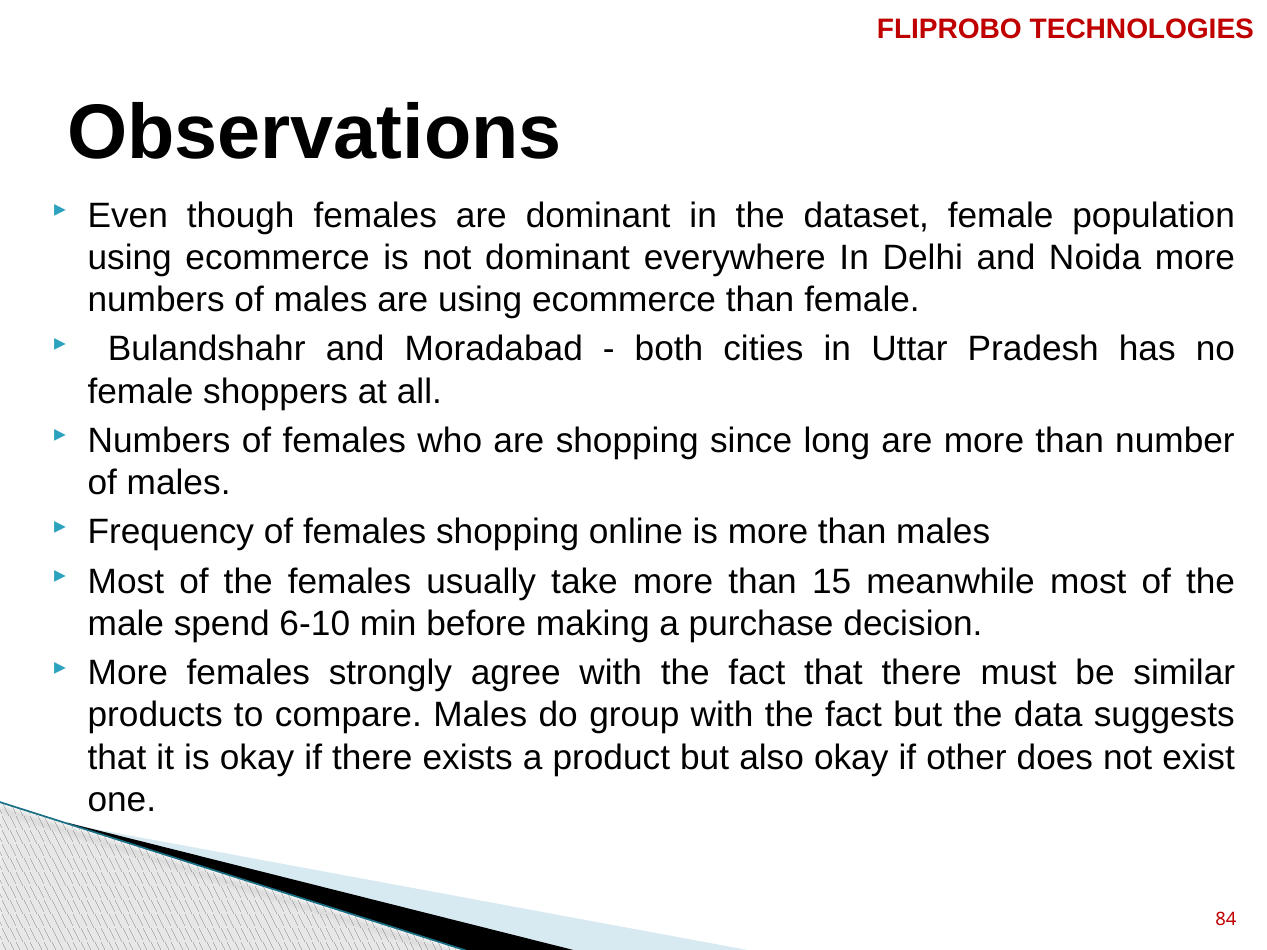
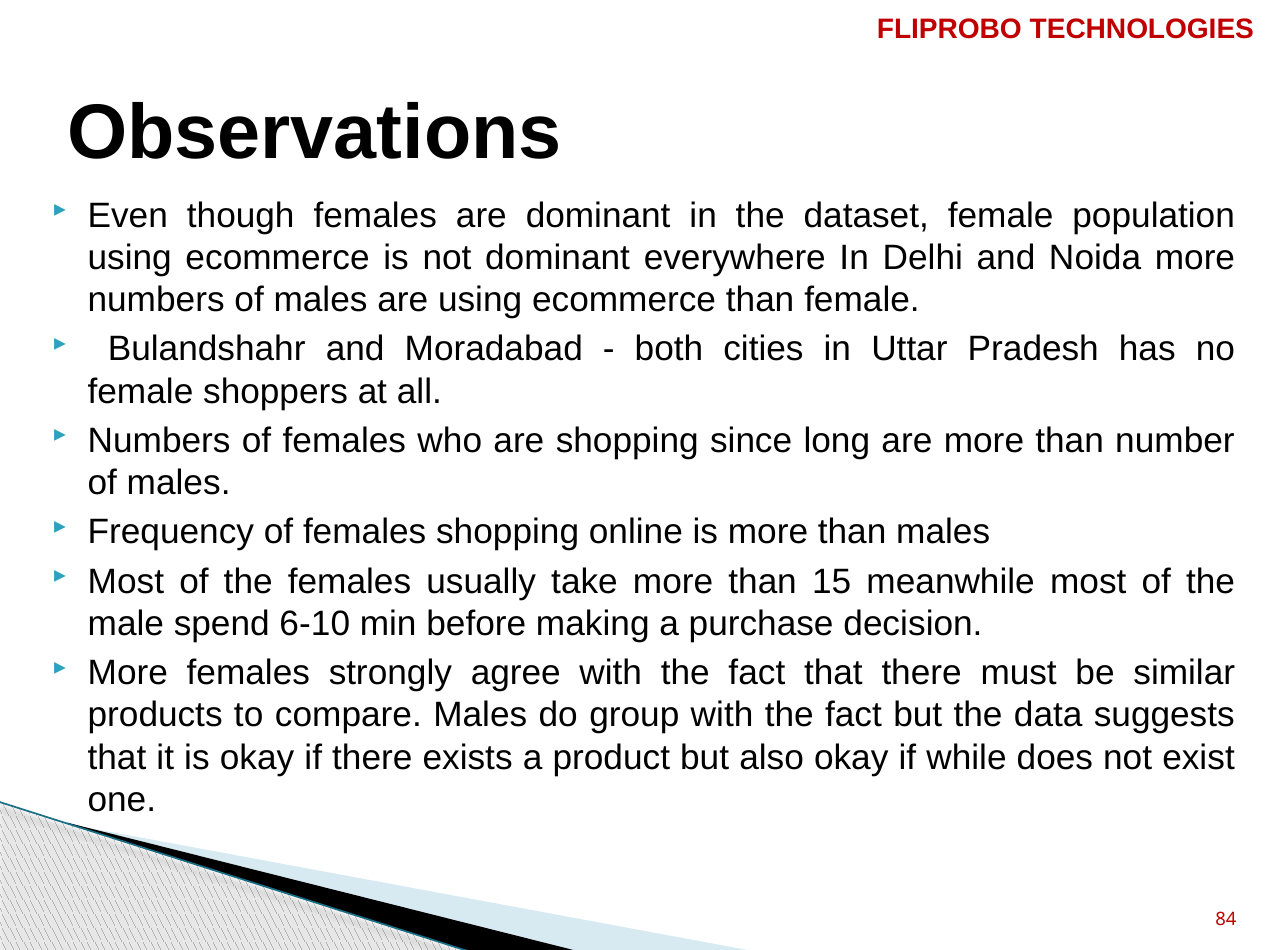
other: other -> while (966, 758)
